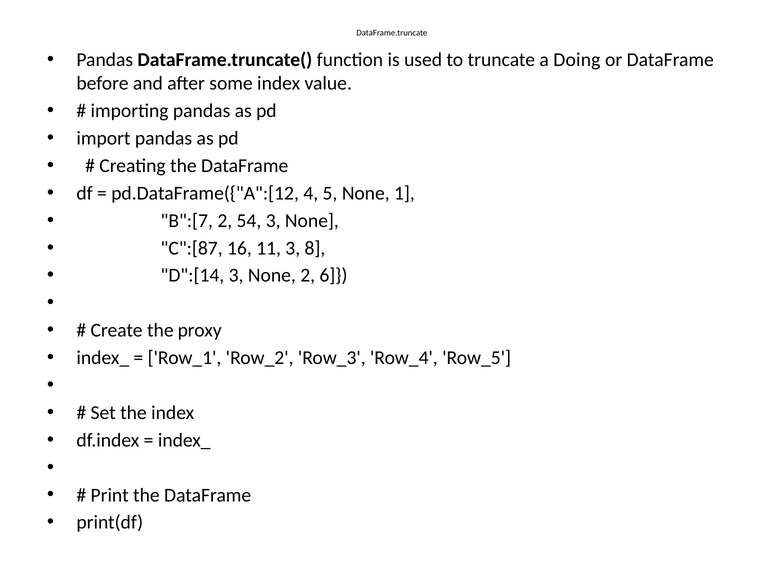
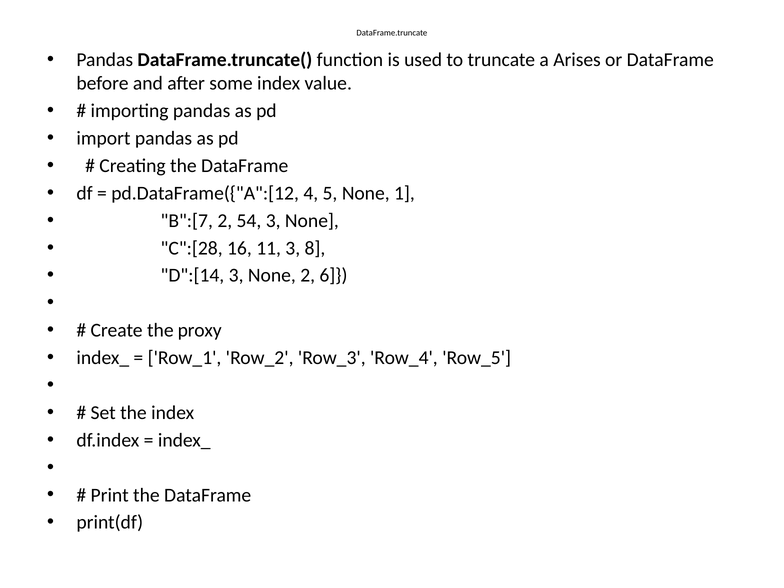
Doing: Doing -> Arises (577, 60)
C":[87: C":[87 -> C":[28 (192, 248)
